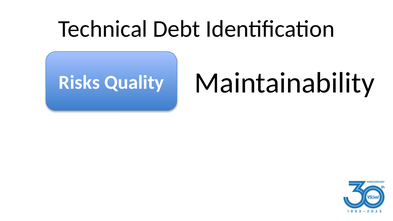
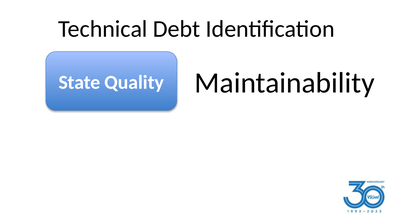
Risks: Risks -> State (79, 82)
